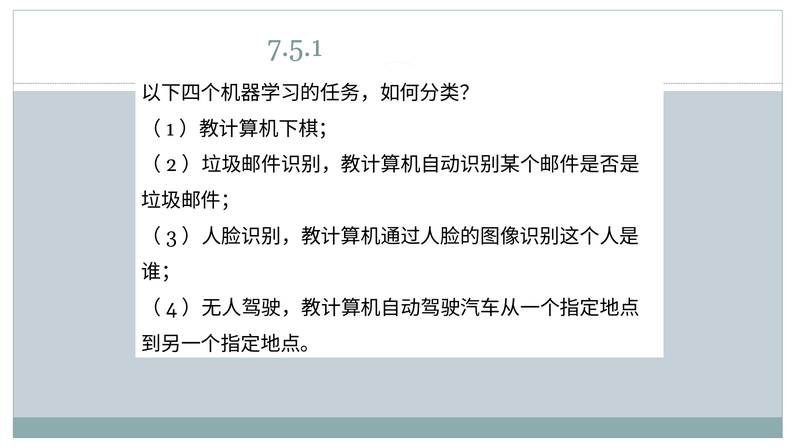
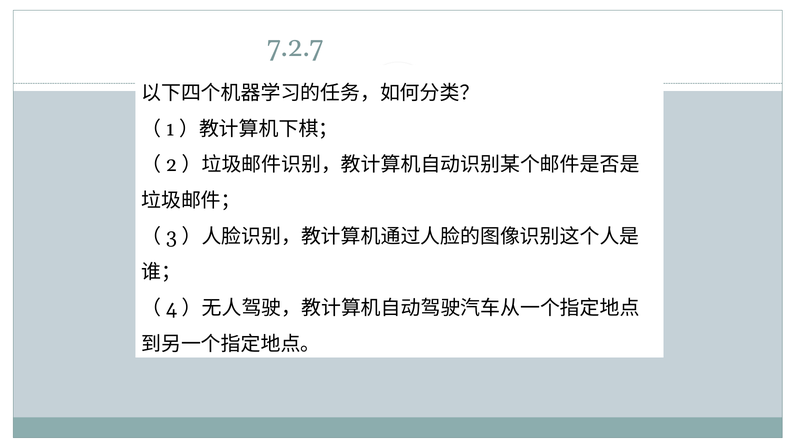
7.5.1: 7.5.1 -> 7.2.7 (296, 47)
